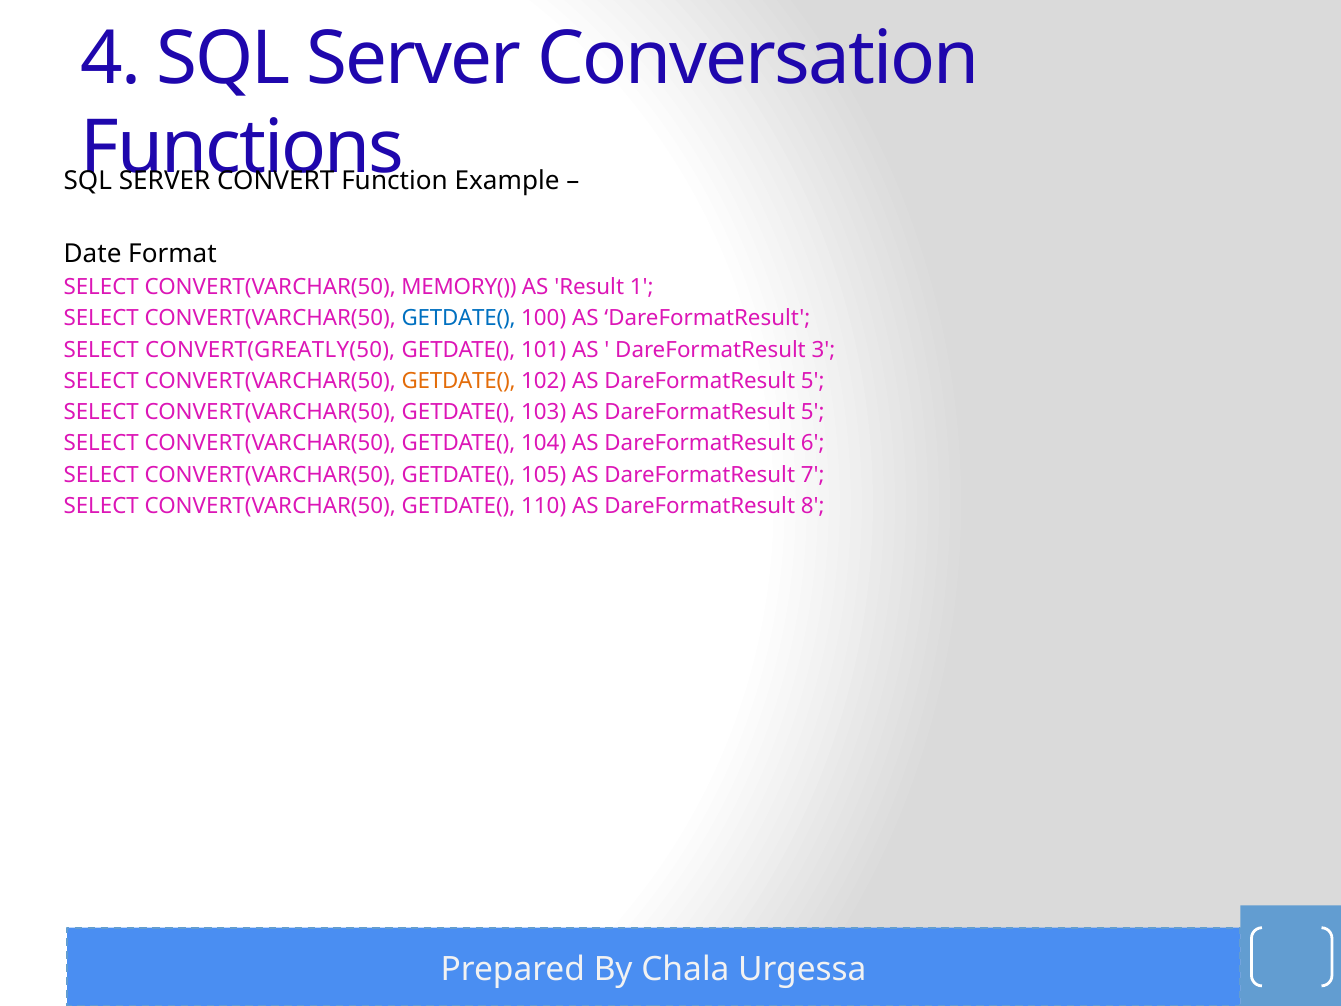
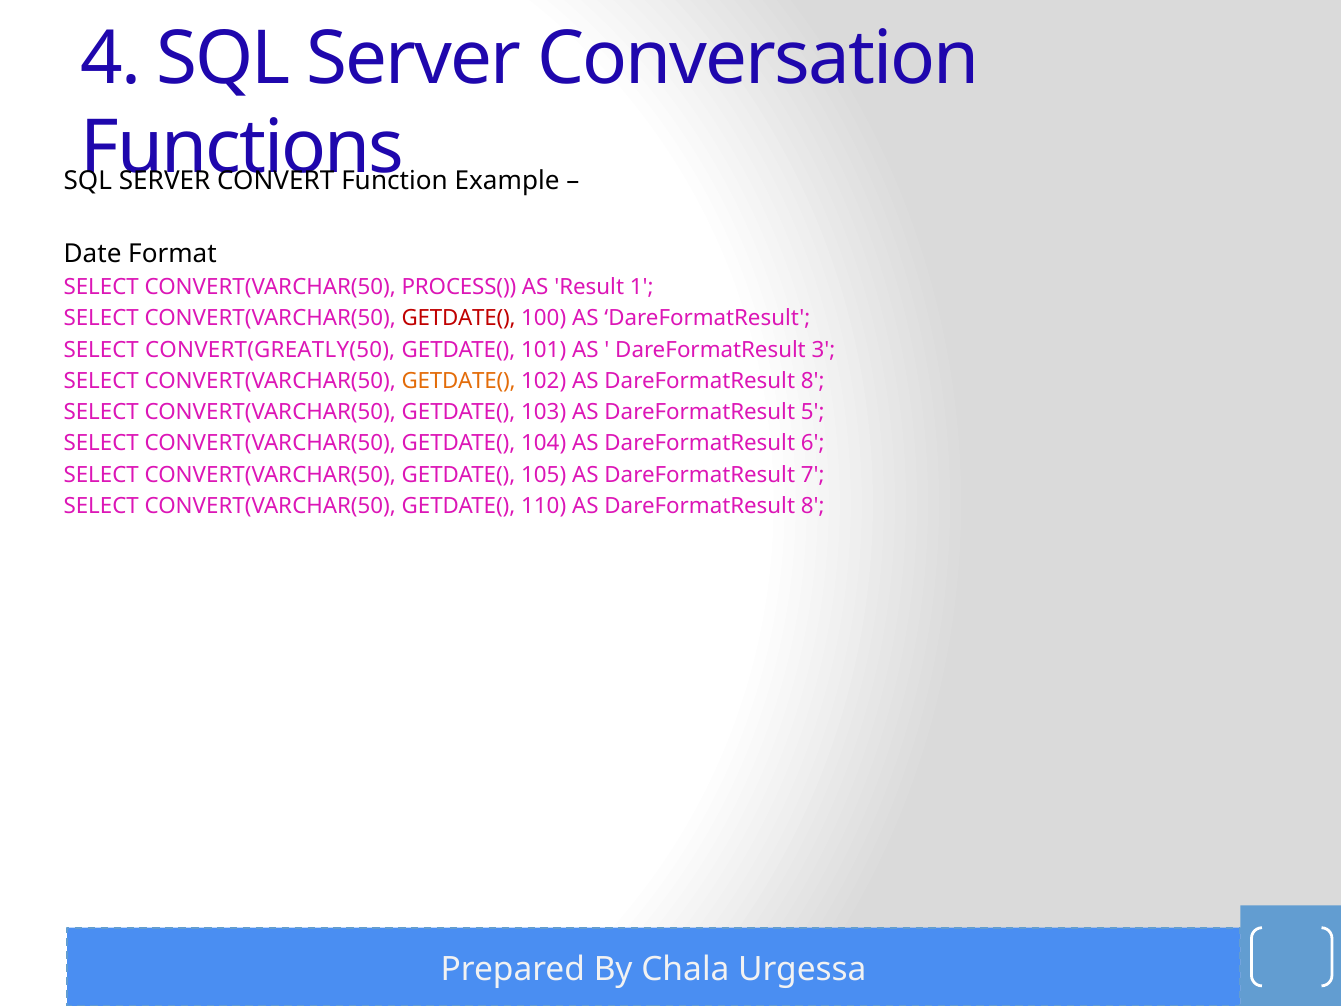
MEMORY(: MEMORY( -> PROCESS( (459, 287)
GETDATE( colour: blue -> red (459, 318)
102 AS DareFormatResult 5: 5 -> 8 (813, 381)
